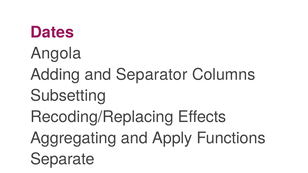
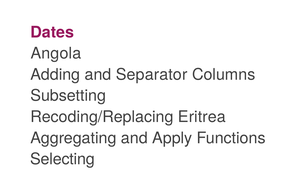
Effects: Effects -> Eritrea (202, 117)
Separate: Separate -> Selecting (62, 159)
